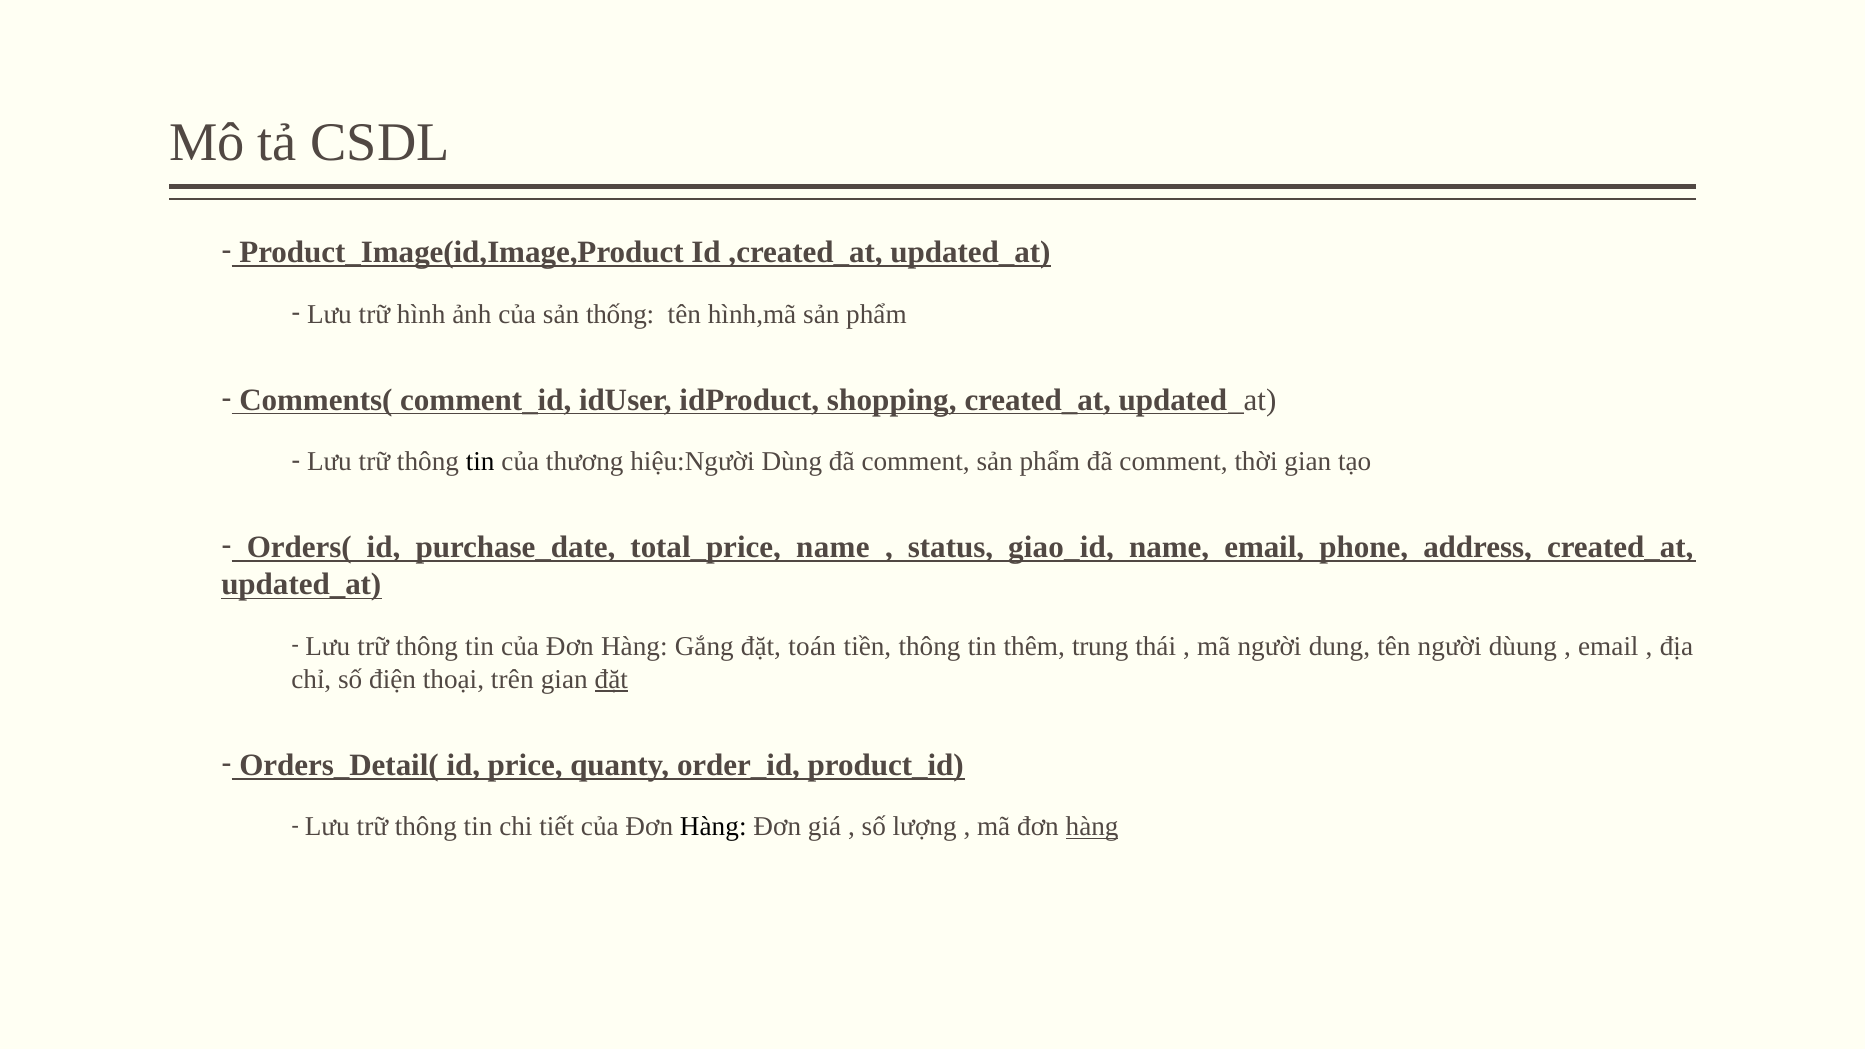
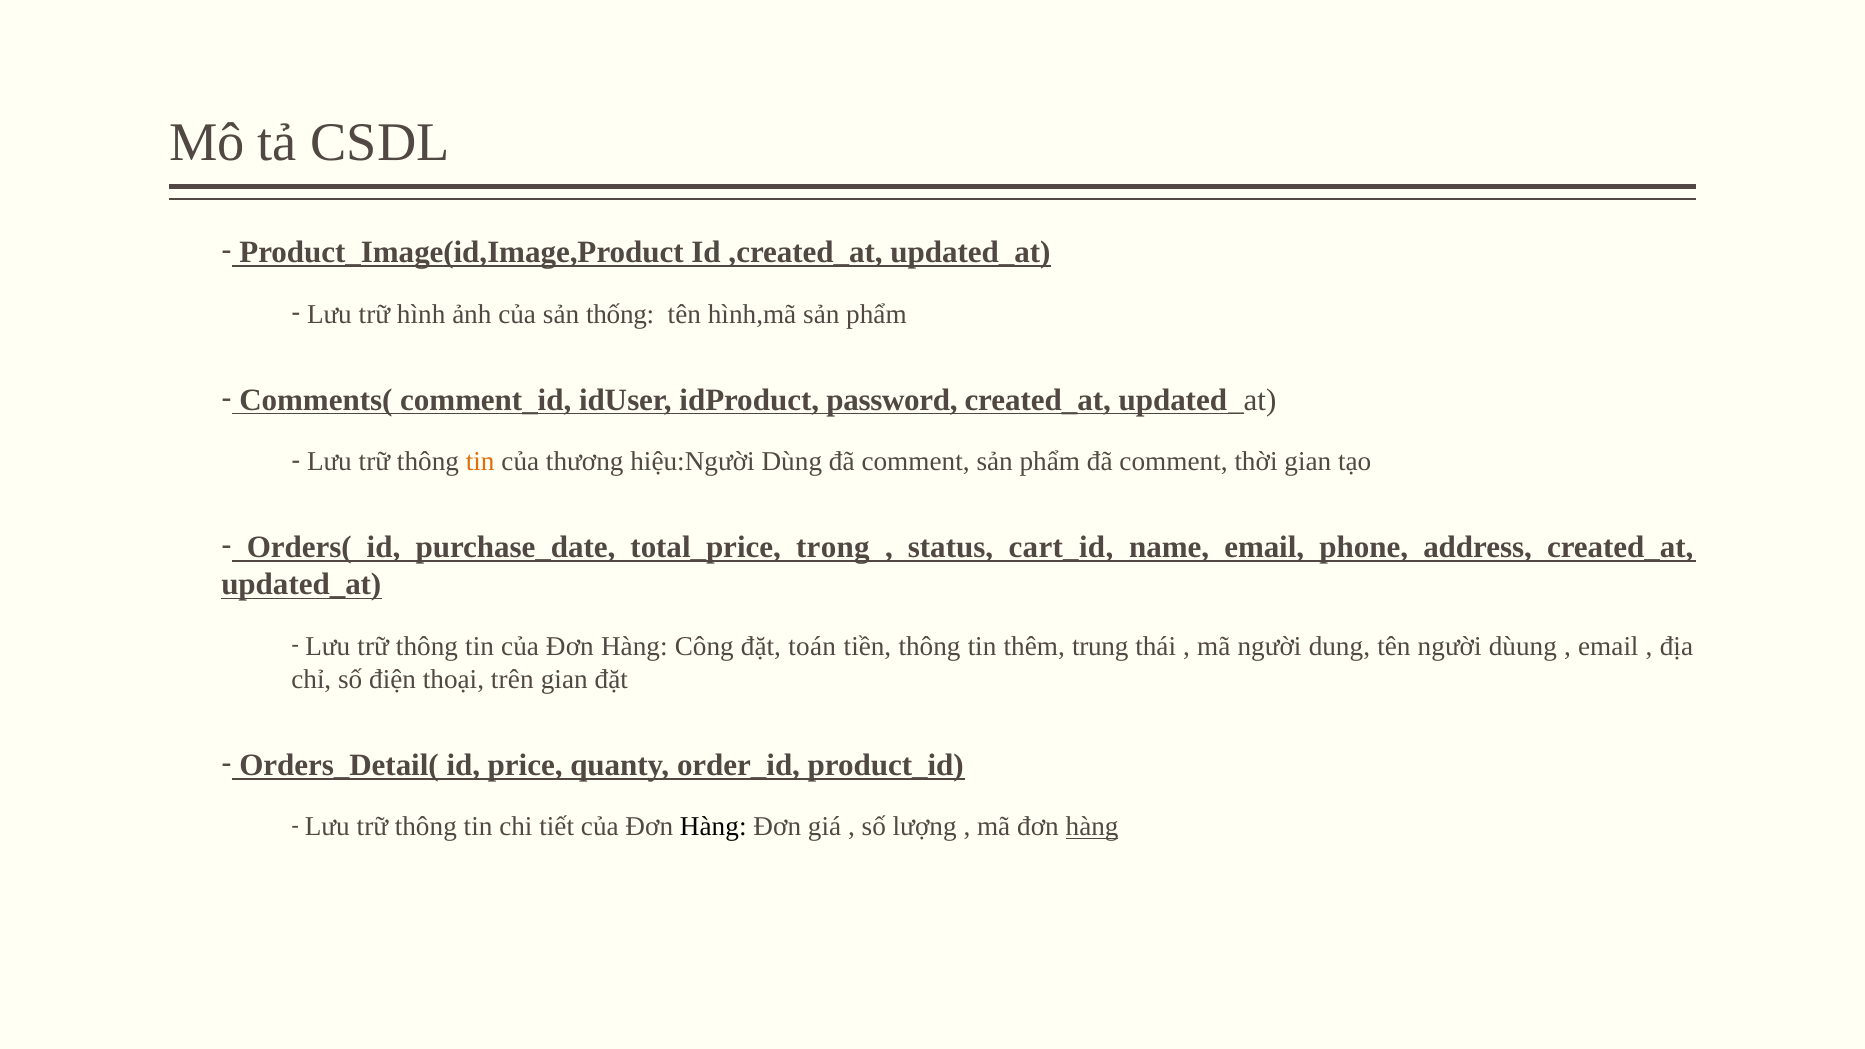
shopping: shopping -> password (892, 400)
tin colour: black -> orange (480, 462)
total_price name: name -> trong (833, 547)
giao_id: giao_id -> cart_id (1061, 547)
Gắng: Gắng -> Công (704, 647)
đặt underline: present -> none (611, 679)
